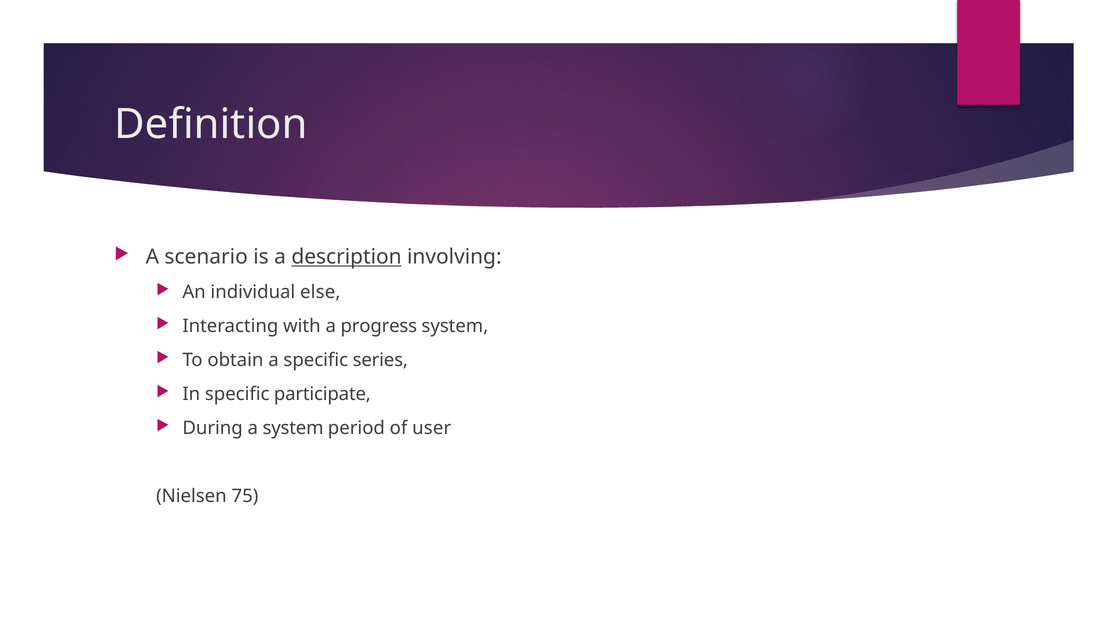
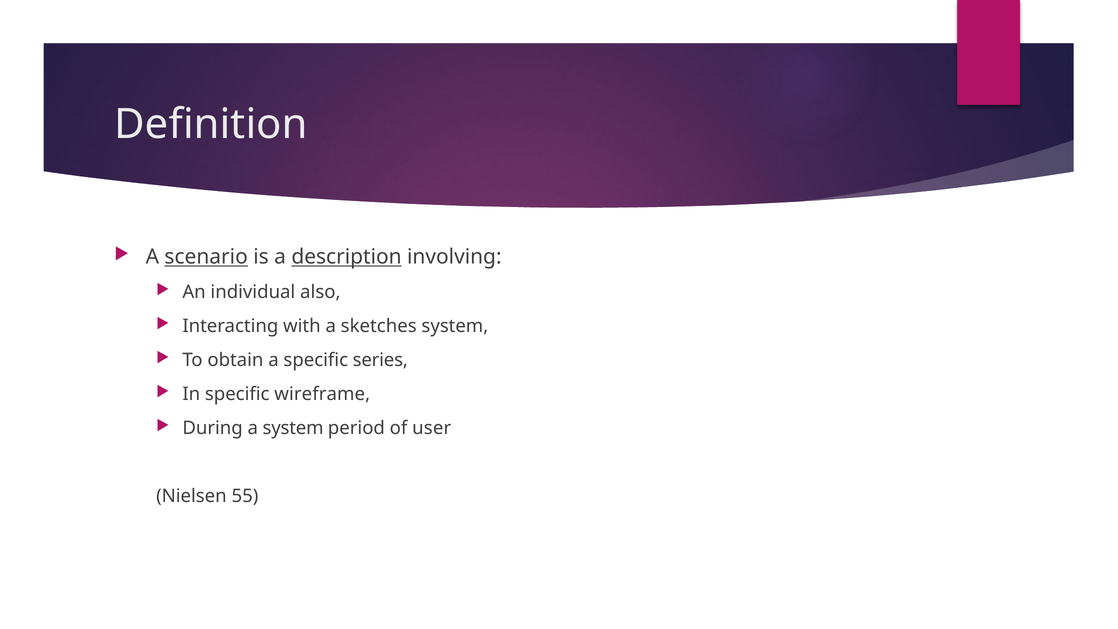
scenario underline: none -> present (206, 257)
else: else -> also (320, 292)
progress: progress -> sketches (379, 326)
participate: participate -> wireframe (322, 394)
75: 75 -> 55 (245, 496)
